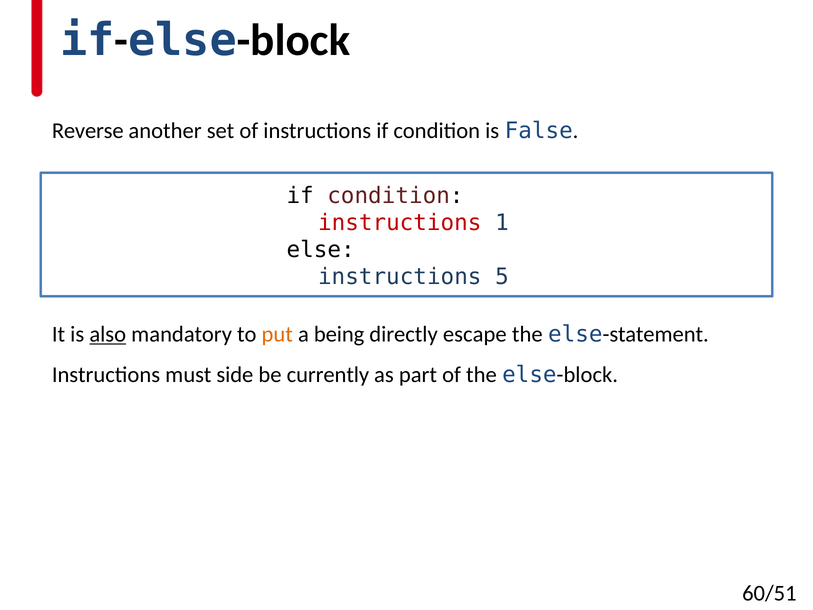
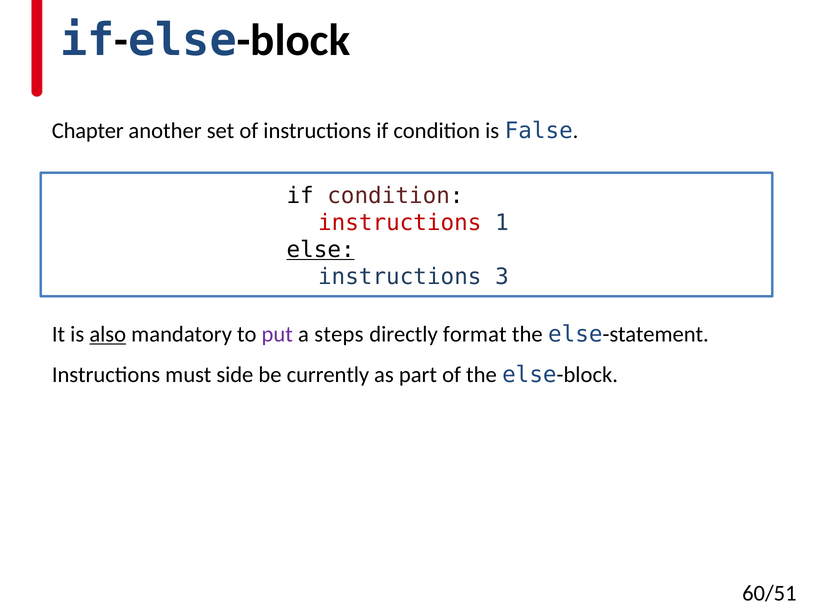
Reverse: Reverse -> Chapter (88, 131)
else underline: none -> present (321, 250)
5: 5 -> 3 (502, 277)
put colour: orange -> purple (277, 334)
being: being -> steps (339, 334)
escape: escape -> format (475, 334)
